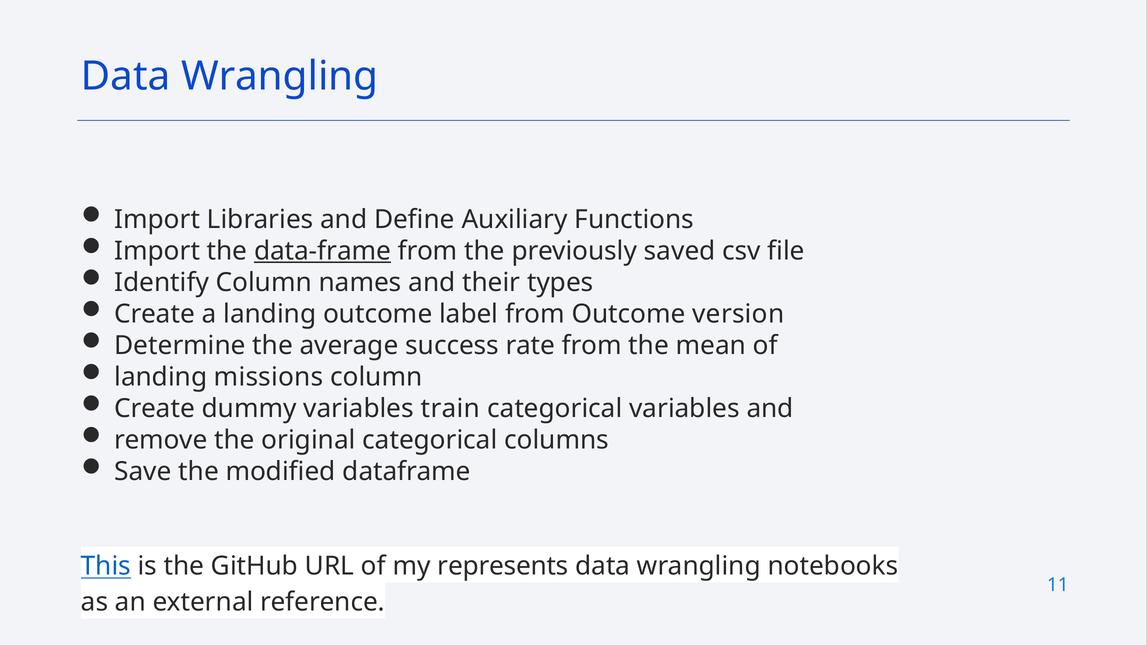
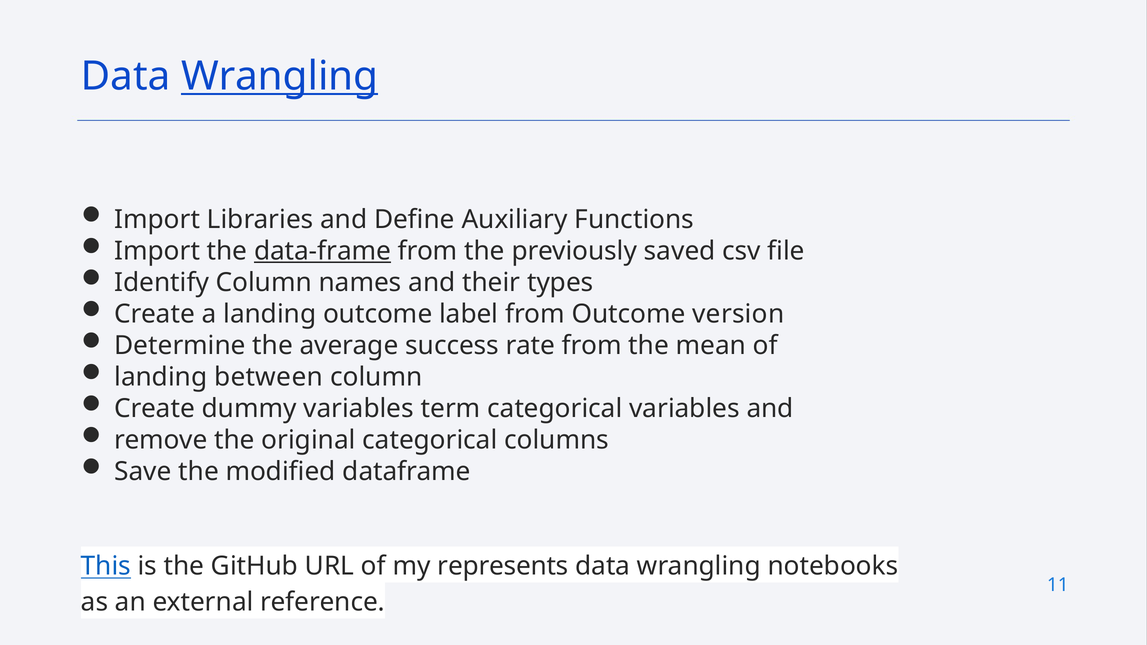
Wrangling underline: none -> present (280, 77)
missions: missions -> between (269, 377)
train: train -> term (451, 409)
